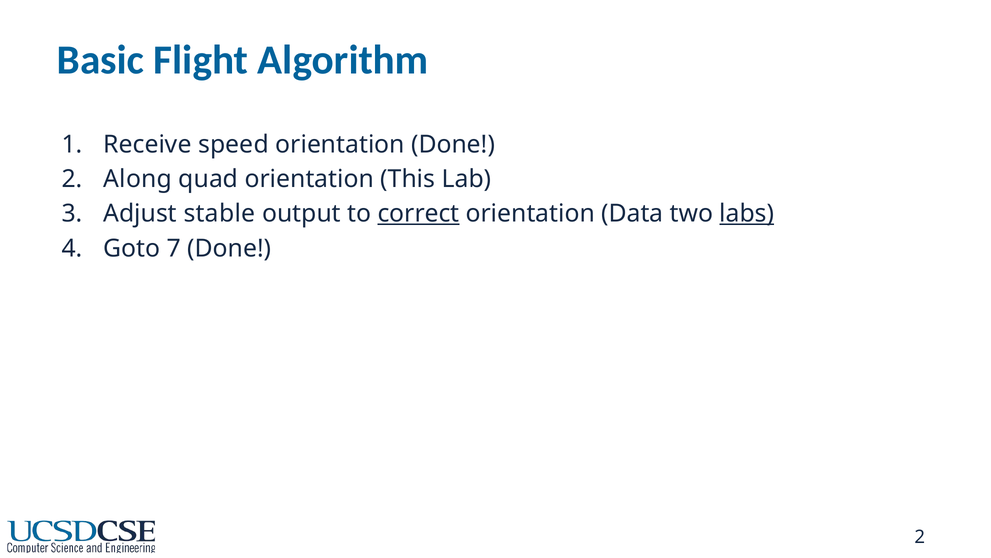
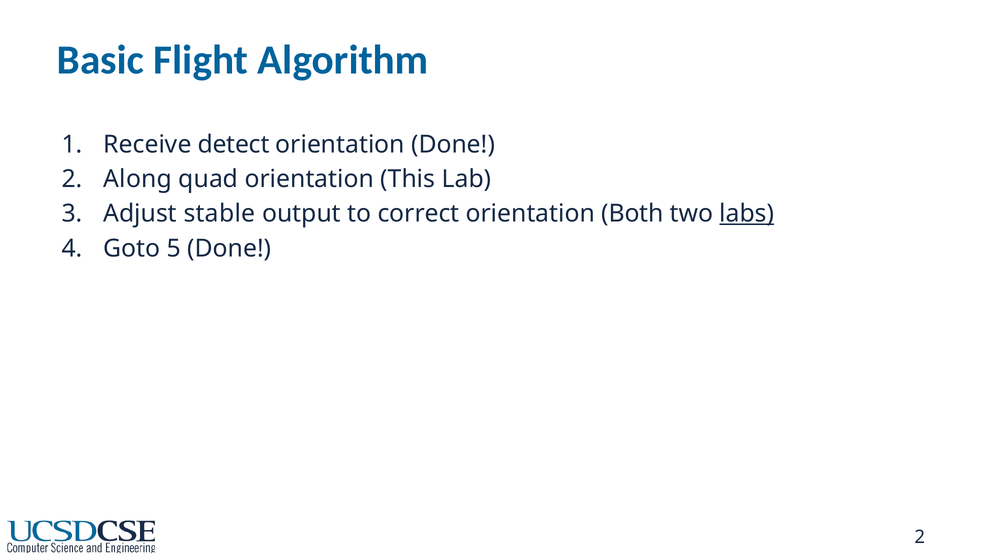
speed: speed -> detect (234, 144)
correct underline: present -> none (418, 214)
Data: Data -> Both (632, 214)
7: 7 -> 5 (174, 248)
